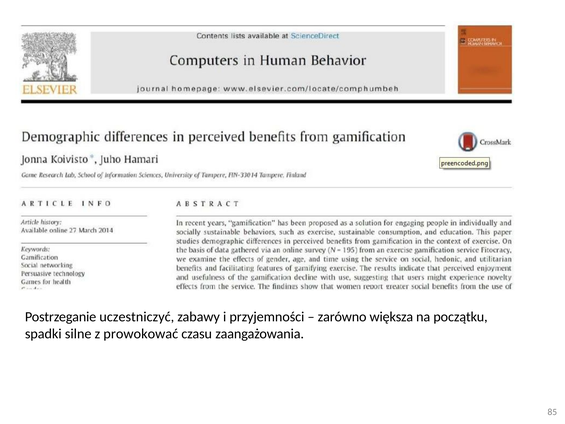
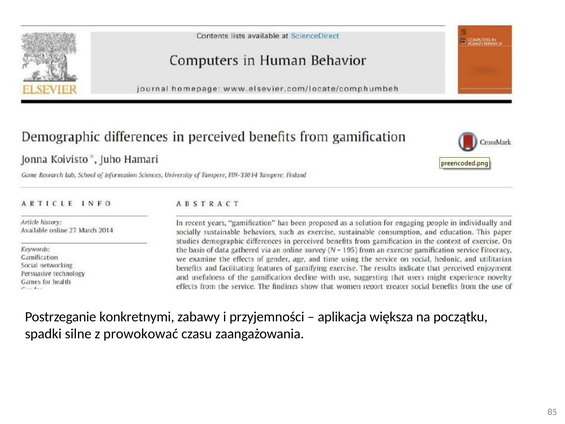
uczestniczyć: uczestniczyć -> konkretnymi (137, 317)
zarówno: zarówno -> aplikacja (342, 317)
